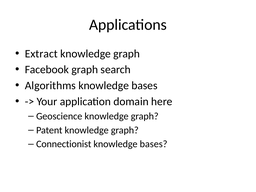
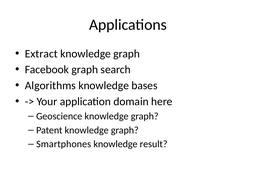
Connectionist: Connectionist -> Smartphones (64, 144)
bases: bases -> result (154, 144)
